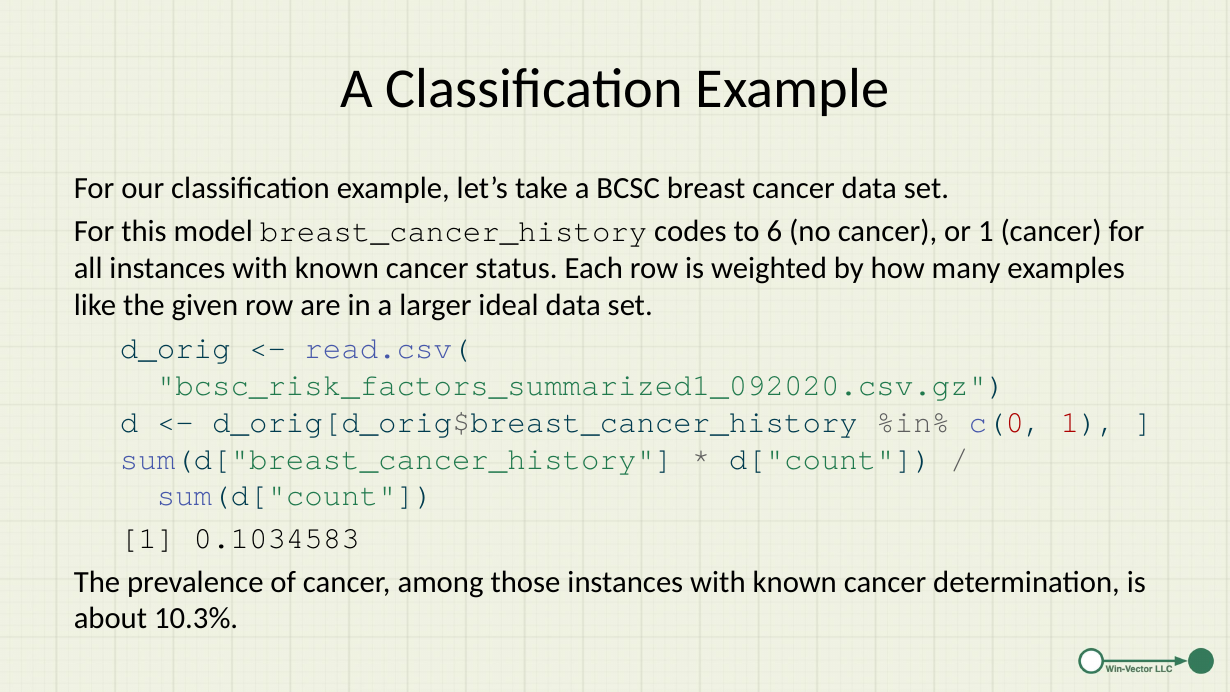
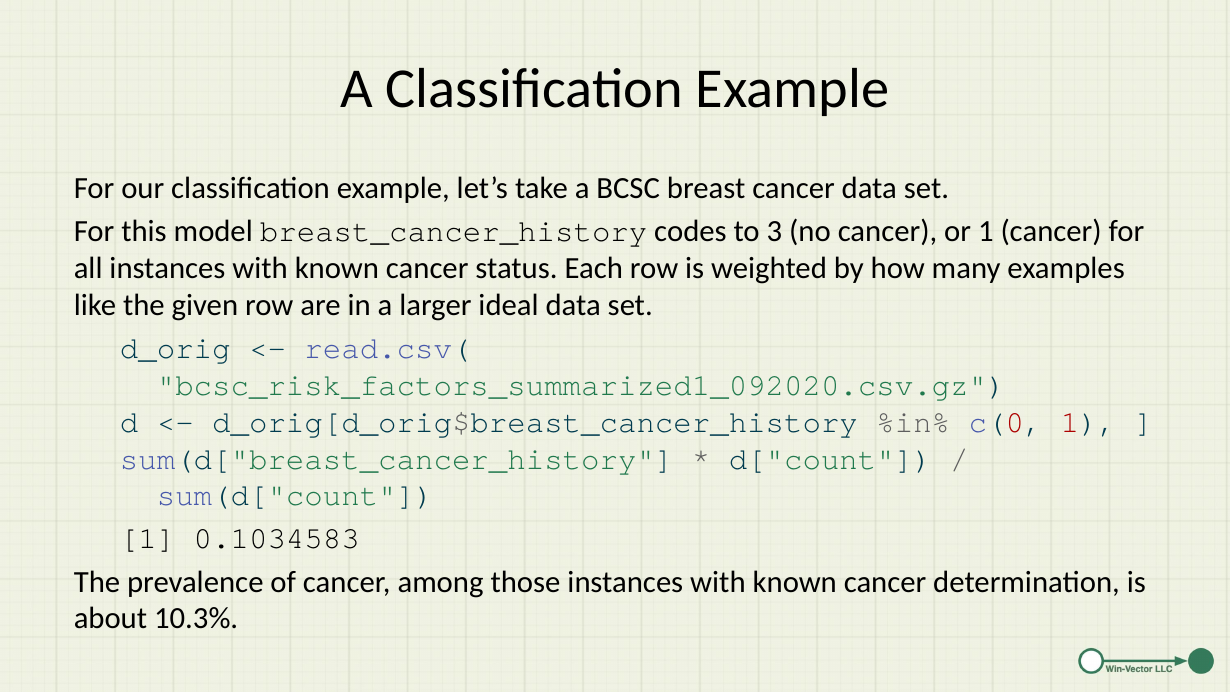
6: 6 -> 3 (775, 231)
